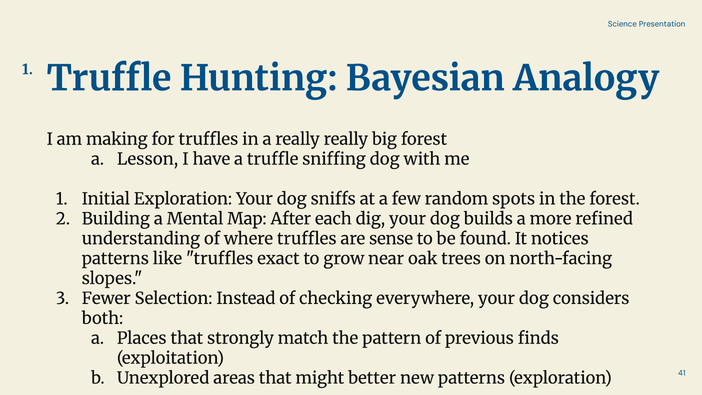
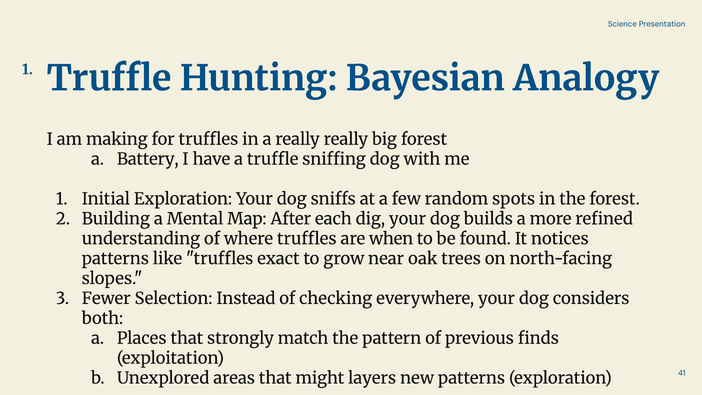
Lesson: Lesson -> Battery (148, 159)
sense: sense -> when (391, 239)
better: better -> layers (372, 378)
